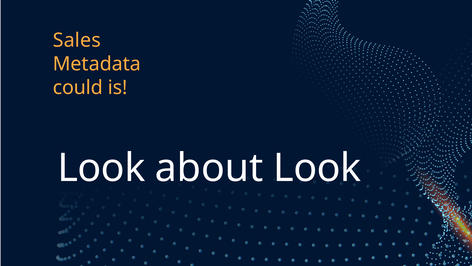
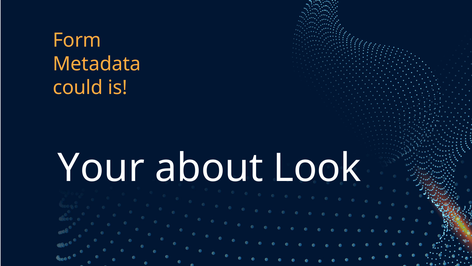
Sales: Sales -> Form (77, 40)
Look: Look -> Your (101, 168)
